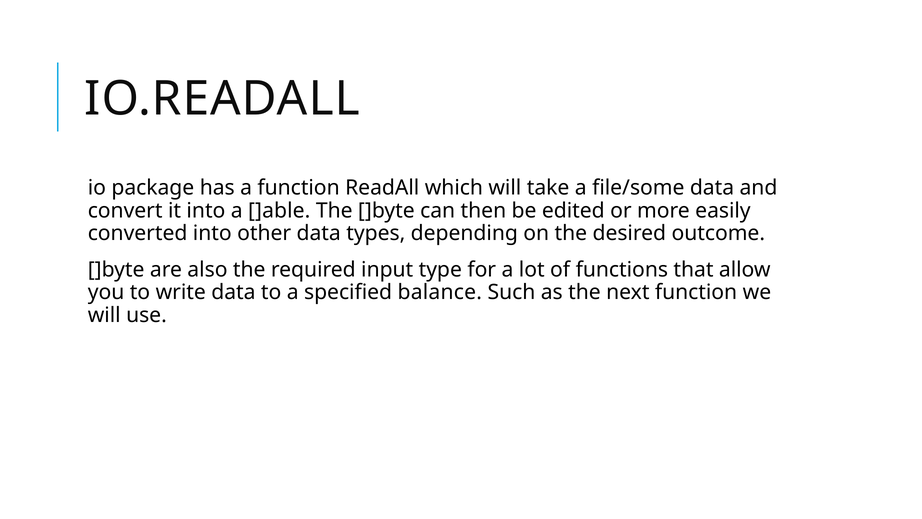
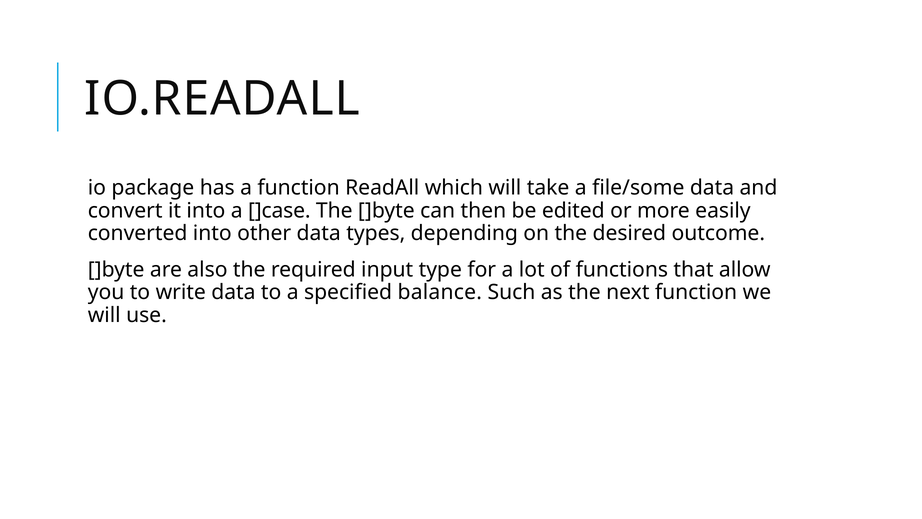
]able: ]able -> ]case (279, 210)
